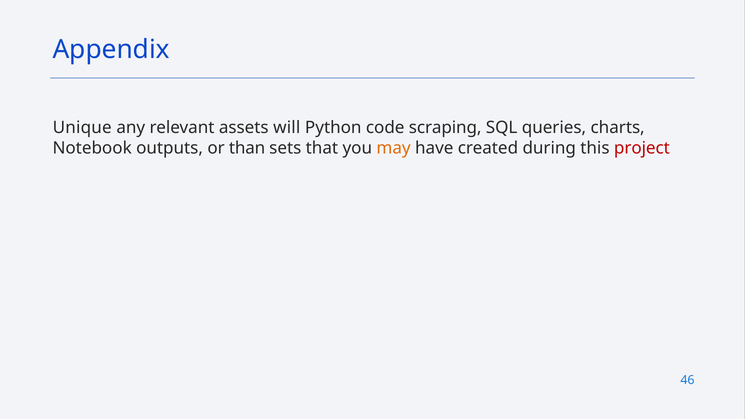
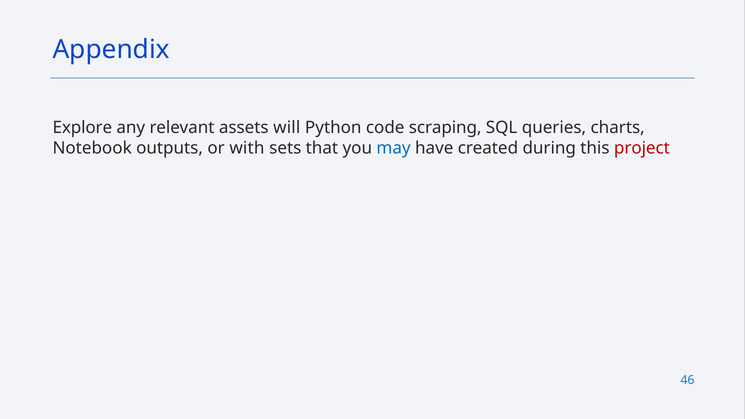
Unique: Unique -> Explore (82, 128)
than: than -> with (247, 148)
may colour: orange -> blue (394, 148)
